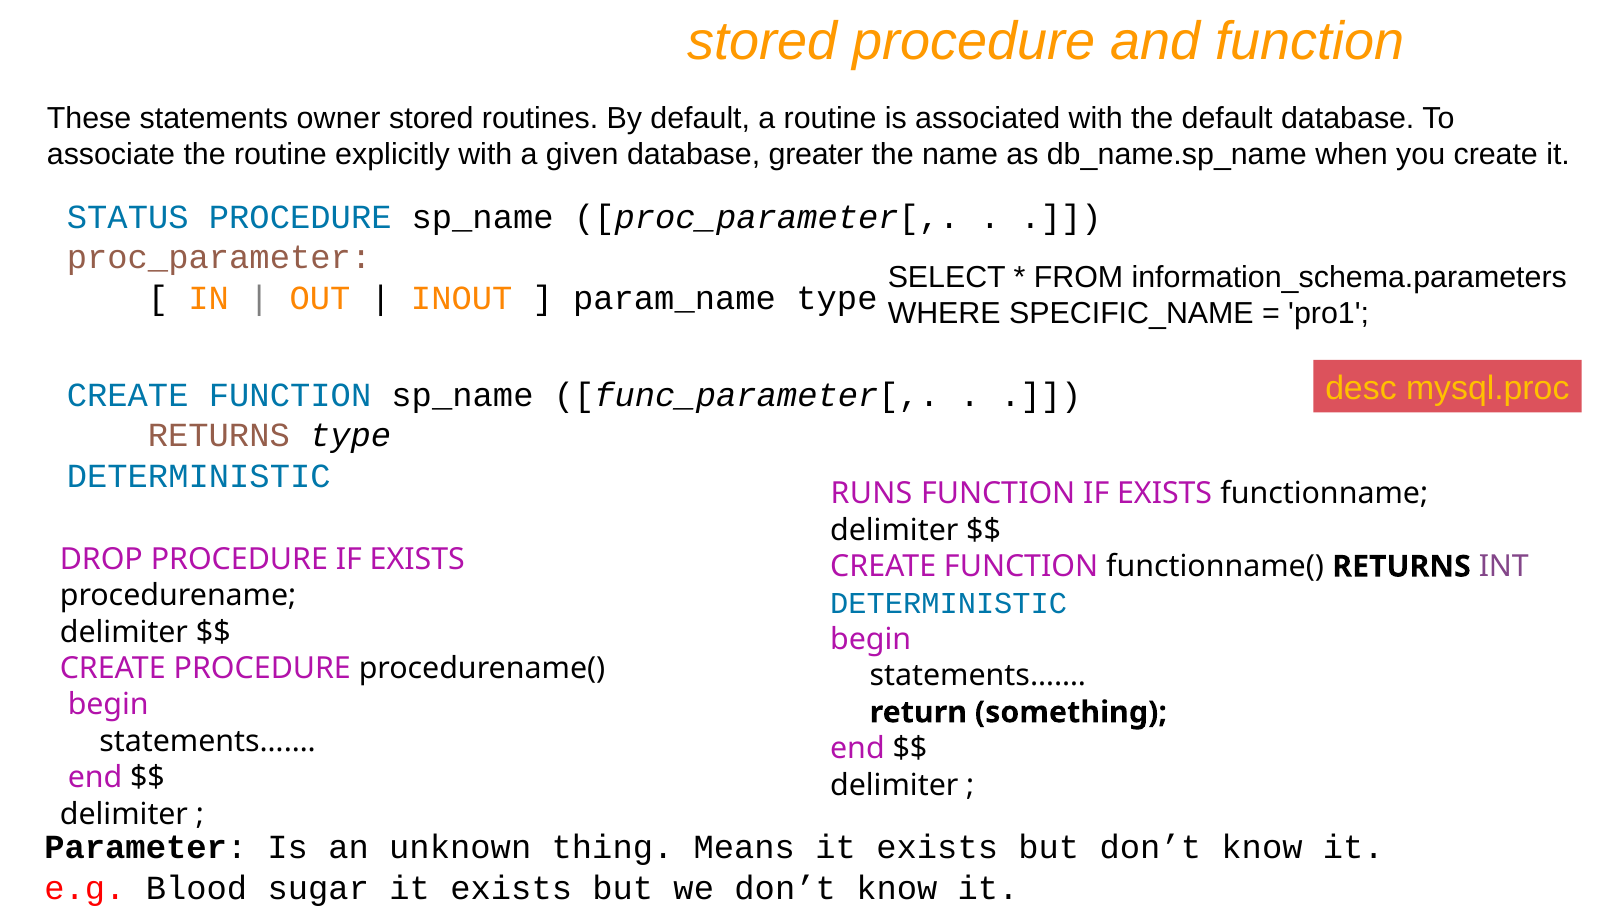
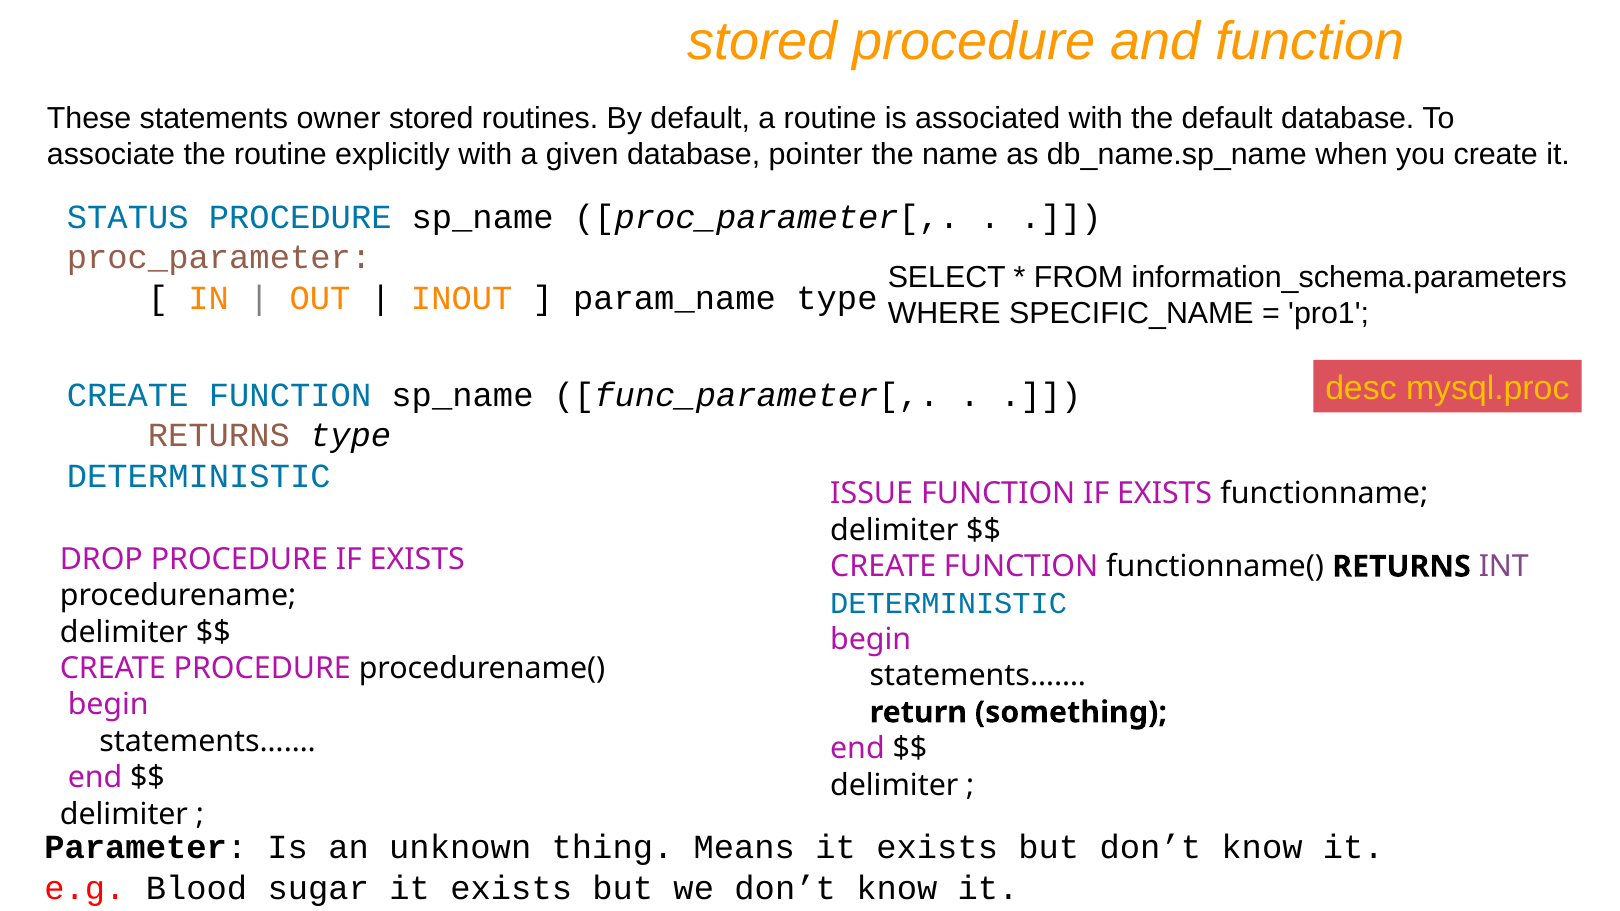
greater: greater -> pointer (816, 155)
RUNS: RUNS -> ISSUE (872, 494)
